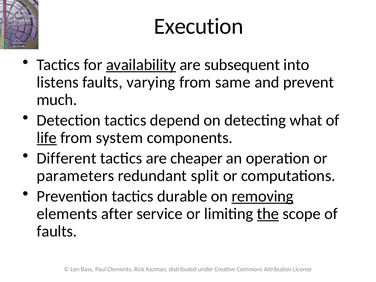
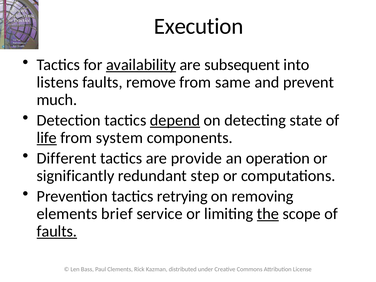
varying: varying -> remove (151, 82)
depend underline: none -> present (175, 120)
what: what -> state (306, 120)
cheaper: cheaper -> provide (196, 158)
parameters: parameters -> significantly (76, 176)
split: split -> step (205, 176)
durable: durable -> retrying (182, 196)
removing underline: present -> none (263, 196)
after: after -> brief (117, 214)
faults underline: none -> present (57, 231)
